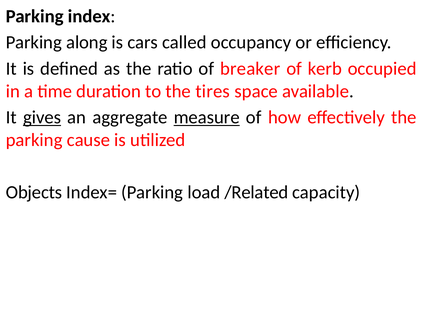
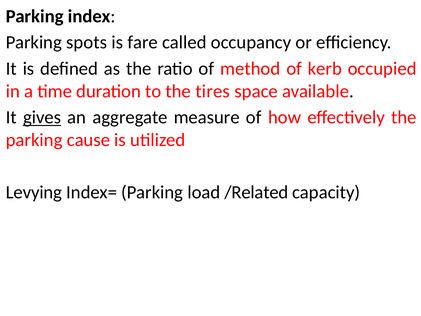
along: along -> spots (87, 42)
cars: cars -> fare (143, 42)
breaker: breaker -> method (250, 69)
measure underline: present -> none (207, 117)
Objects: Objects -> Levying (34, 192)
